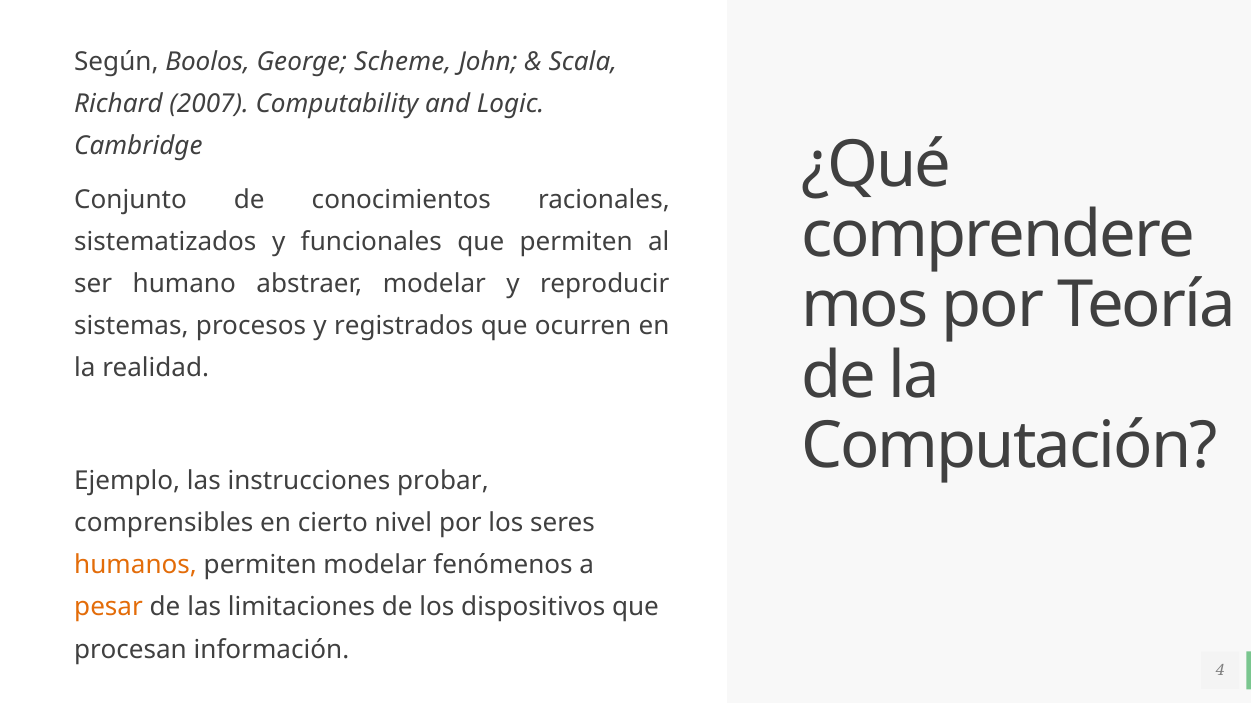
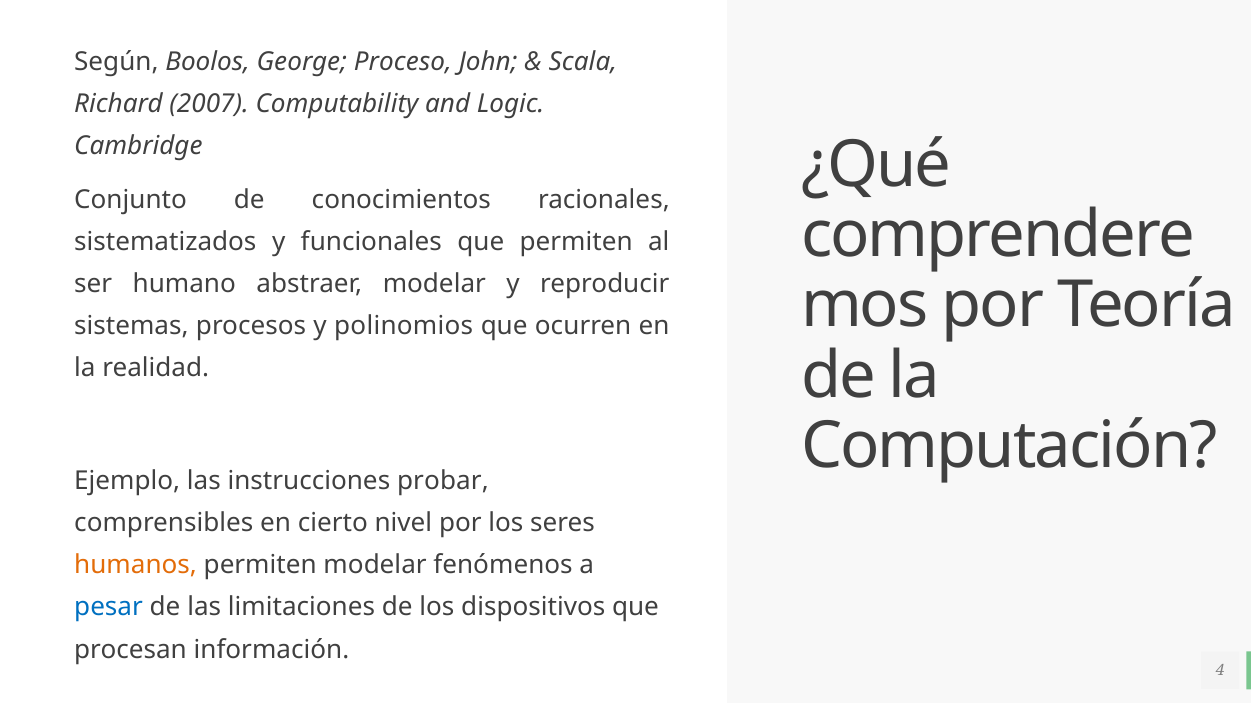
Scheme: Scheme -> Proceso (403, 62)
registrados: registrados -> polinomios (404, 327)
pesar colour: orange -> blue (109, 608)
